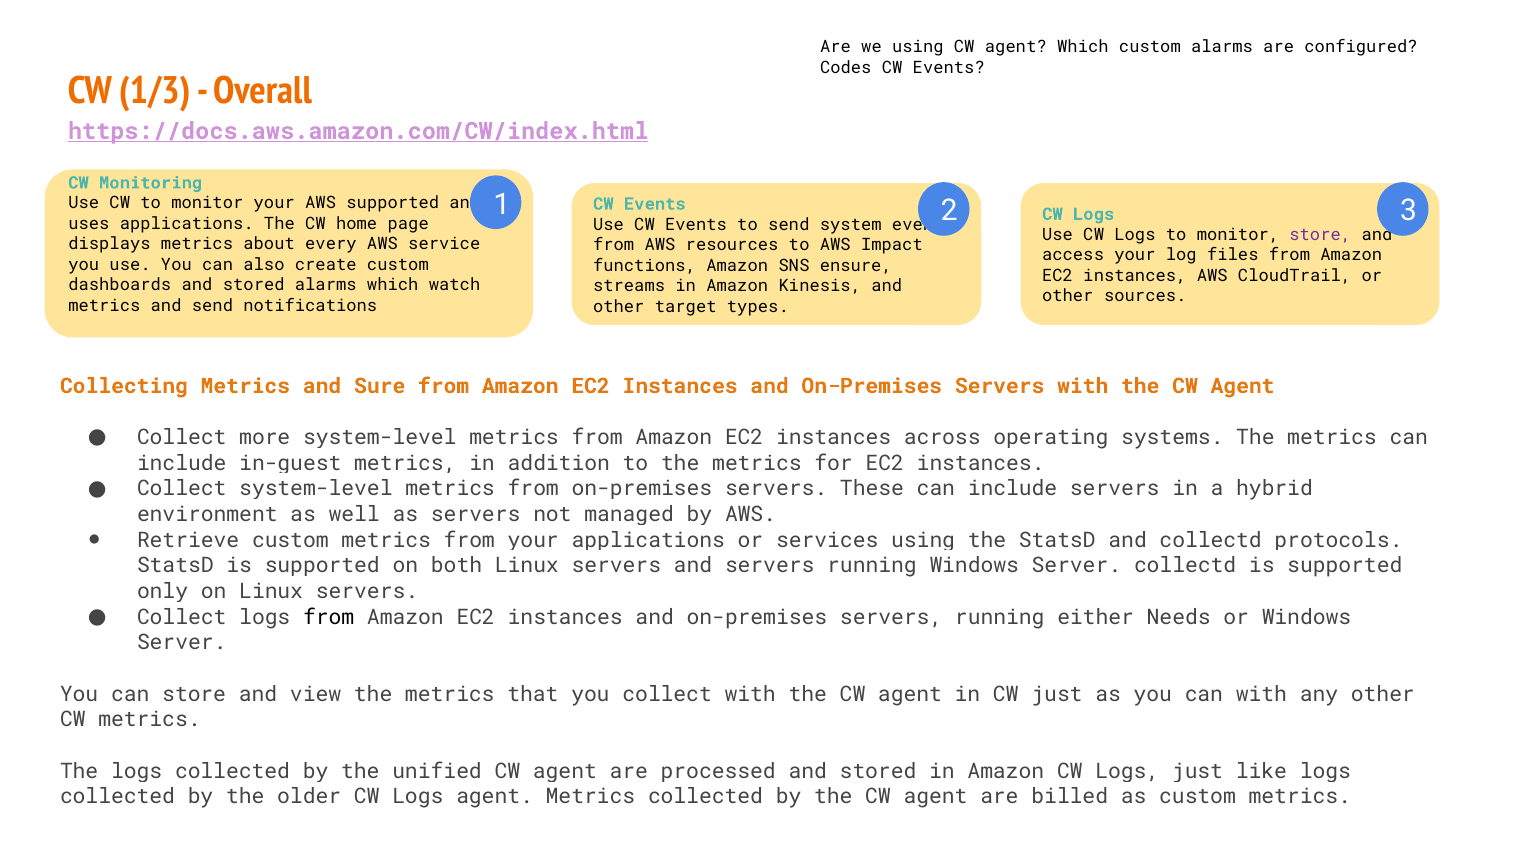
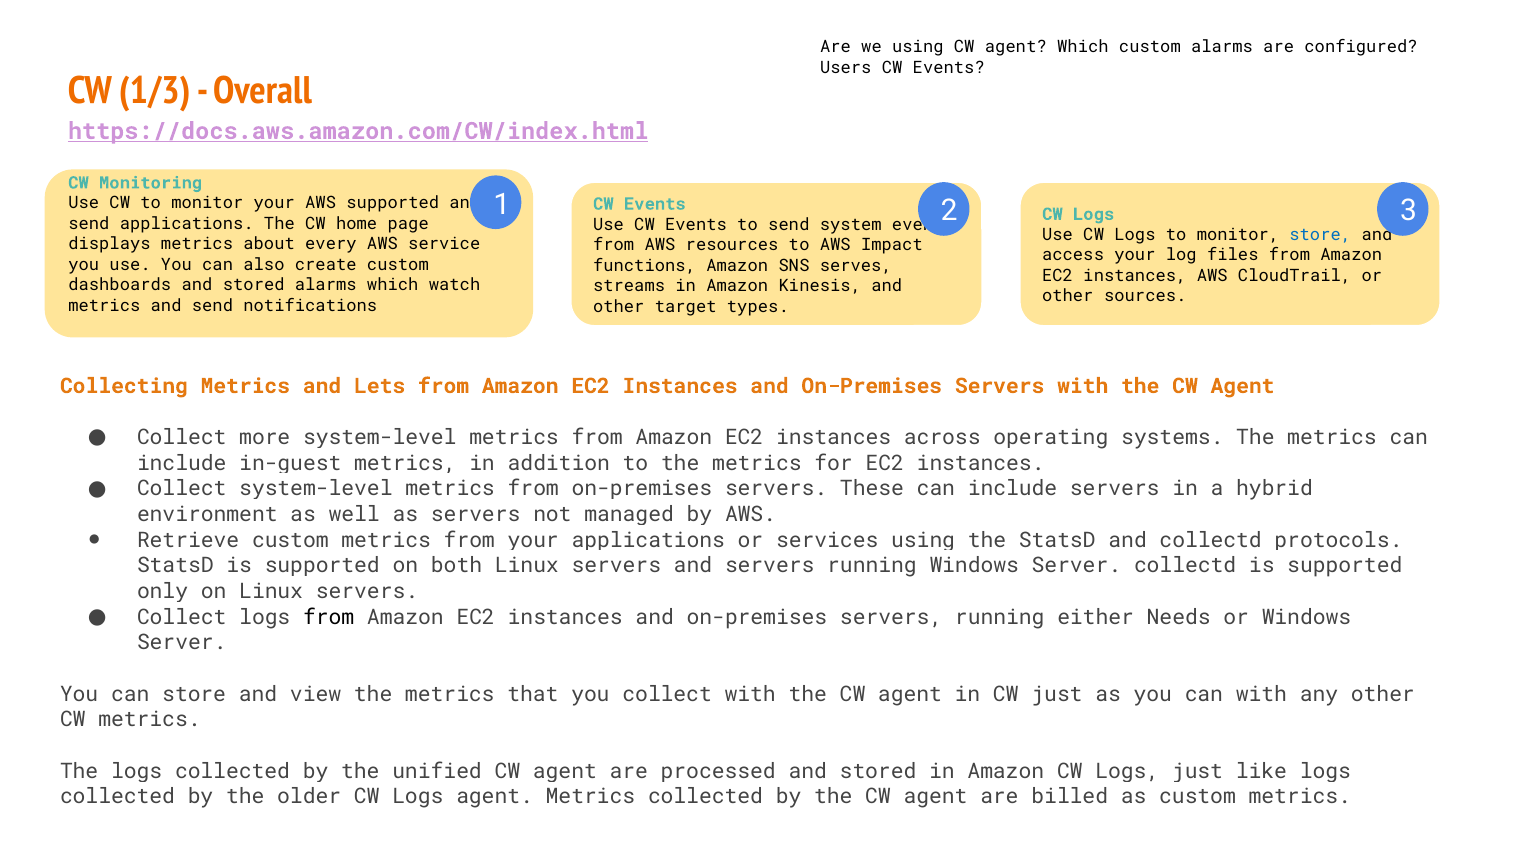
Codes: Codes -> Users (846, 67)
uses: uses -> send (89, 224)
store colour: purple -> blue (1320, 235)
ensure: ensure -> serves (856, 265)
Sure: Sure -> Lets (380, 386)
